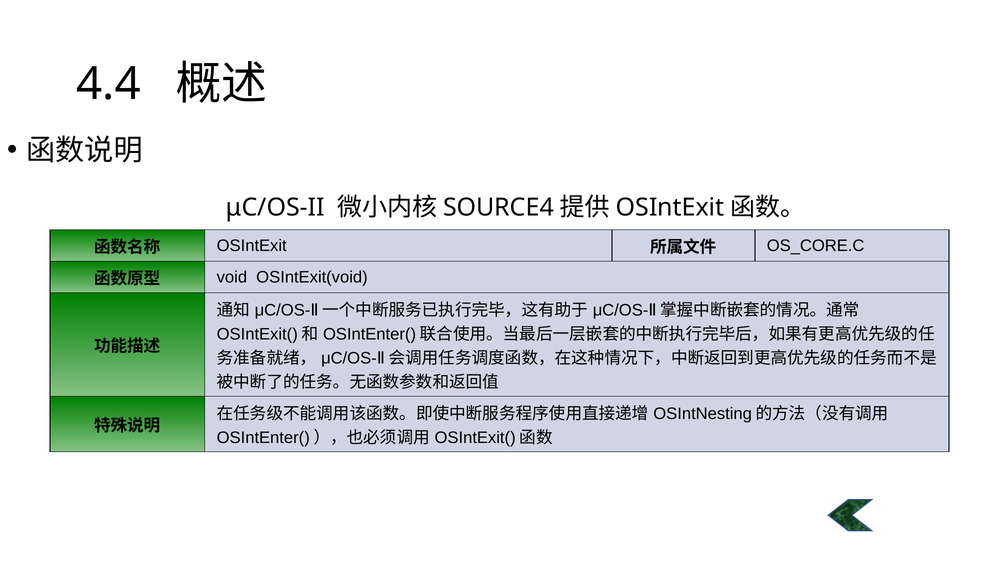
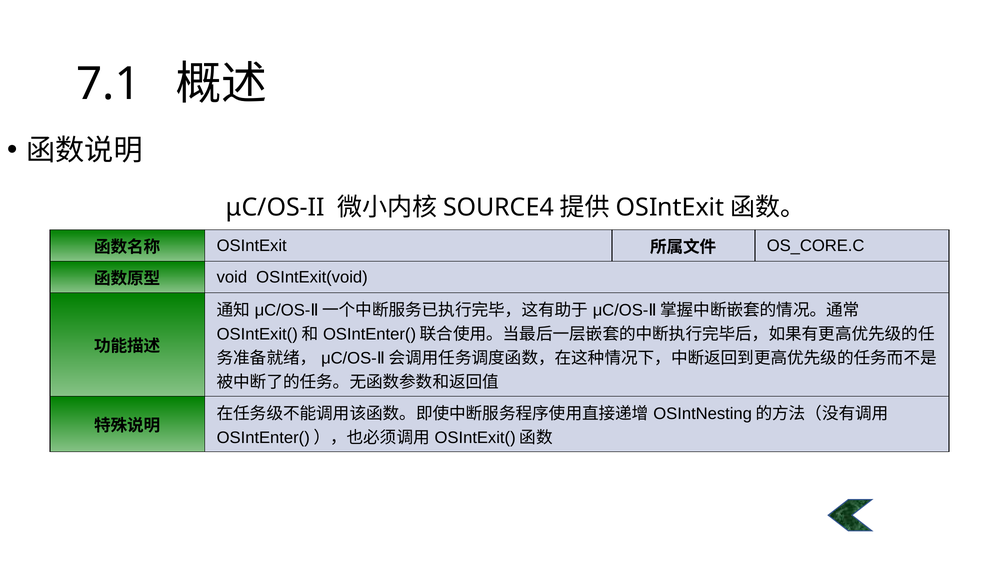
4.4: 4.4 -> 7.1 (108, 84)
